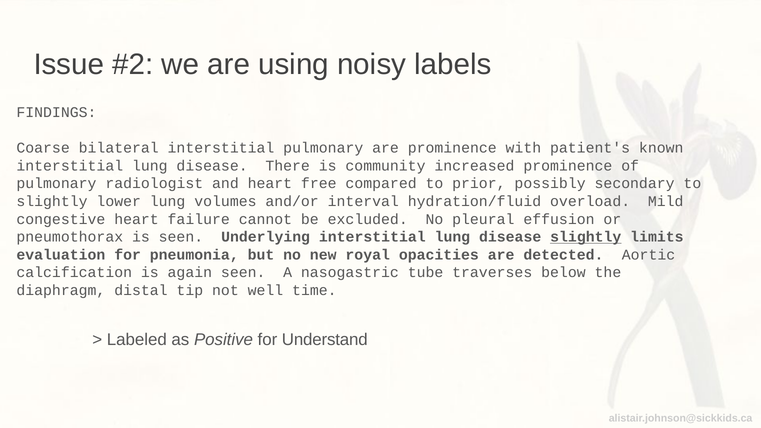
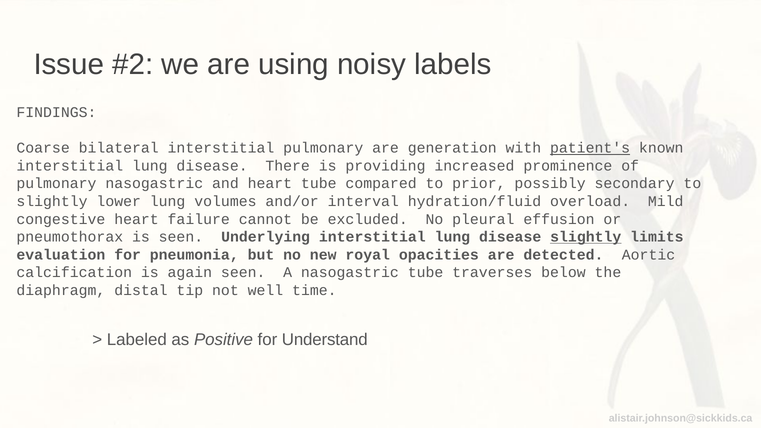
are prominence: prominence -> generation (452, 148)
patient's underline: none -> present (590, 148)
community: community -> providing (385, 166)
pulmonary radiologist: radiologist -> nasogastric (154, 184)
heart free: free -> tube (319, 184)
